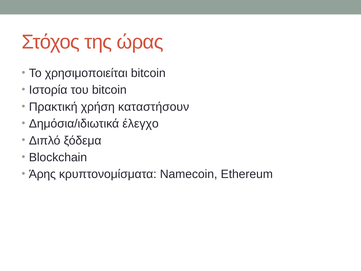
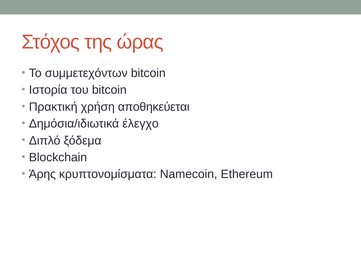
χρησιμοποιείται: χρησιμοποιείται -> συμμετεχόντων (86, 73)
καταστήσουν: καταστήσουν -> αποθηκεύεται (154, 107)
